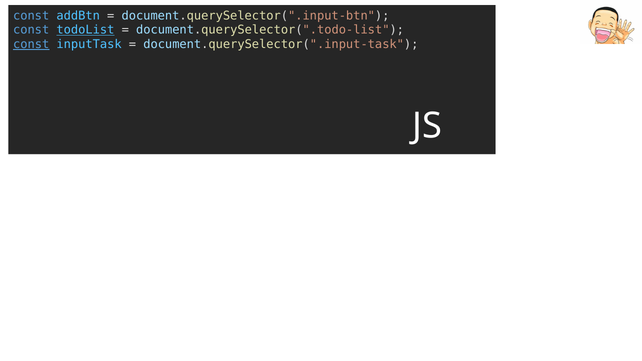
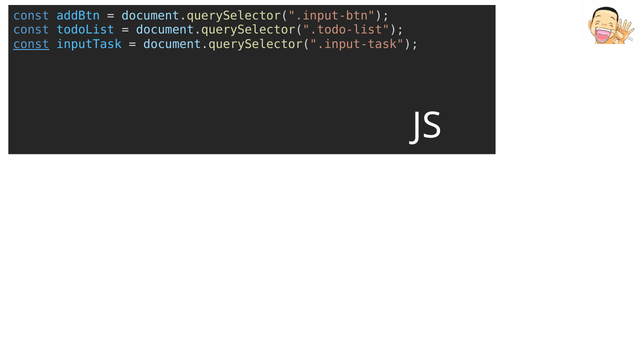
todoList underline: present -> none (85, 30)
